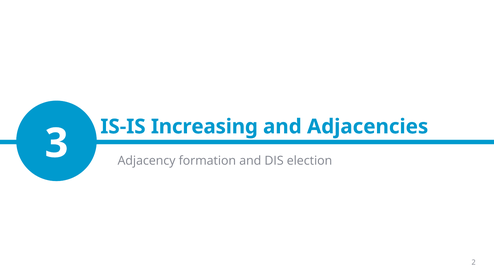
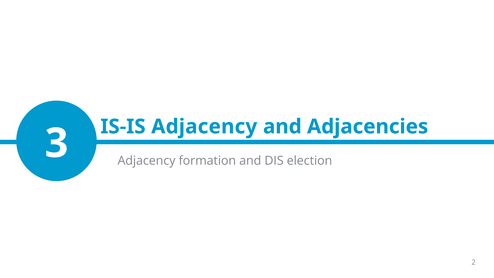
IS-IS Increasing: Increasing -> Adjacency (204, 127)
